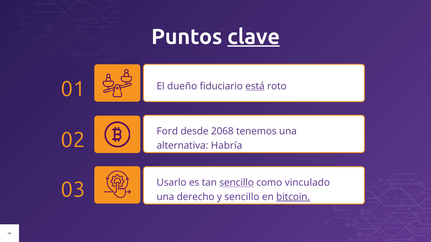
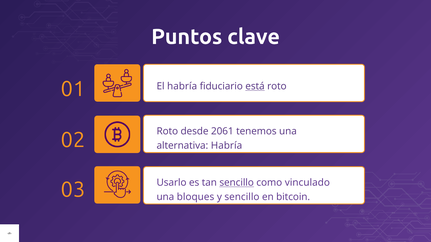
clave underline: present -> none (254, 37)
El dueño: dueño -> habría (182, 86)
Ford: Ford -> Roto (167, 132)
2068: 2068 -> 2061 (222, 132)
derecho: derecho -> bloques (196, 197)
bitcoin underline: present -> none (293, 197)
